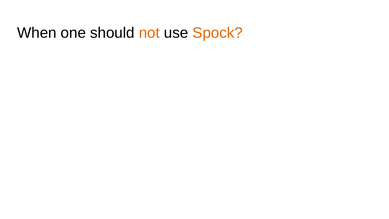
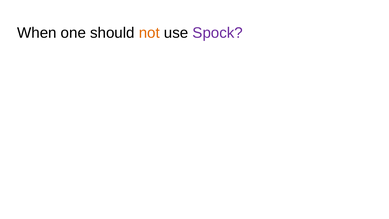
Spock colour: orange -> purple (218, 33)
